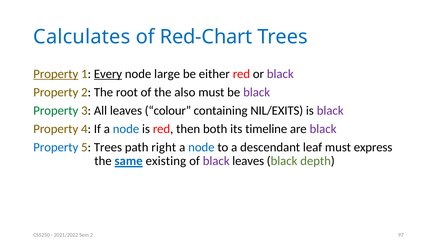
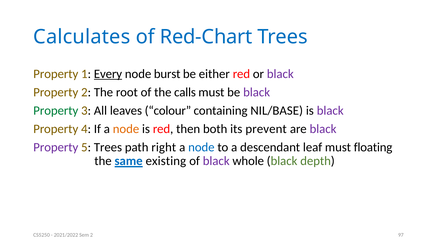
Property underline: present -> none (56, 74)
large: large -> burst (167, 74)
also: also -> calls (185, 92)
NIL/EXITS: NIL/EXITS -> NIL/BASE (277, 111)
node colour: blue -> orange (126, 129)
timeline: timeline -> prevent (266, 129)
Property colour: blue -> purple (56, 147)
express: express -> floating (373, 147)
black leaves: leaves -> whole (248, 161)
